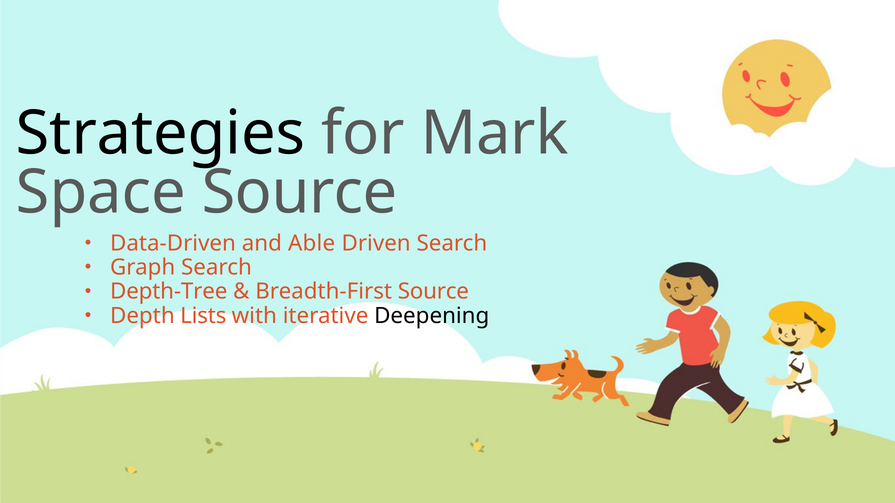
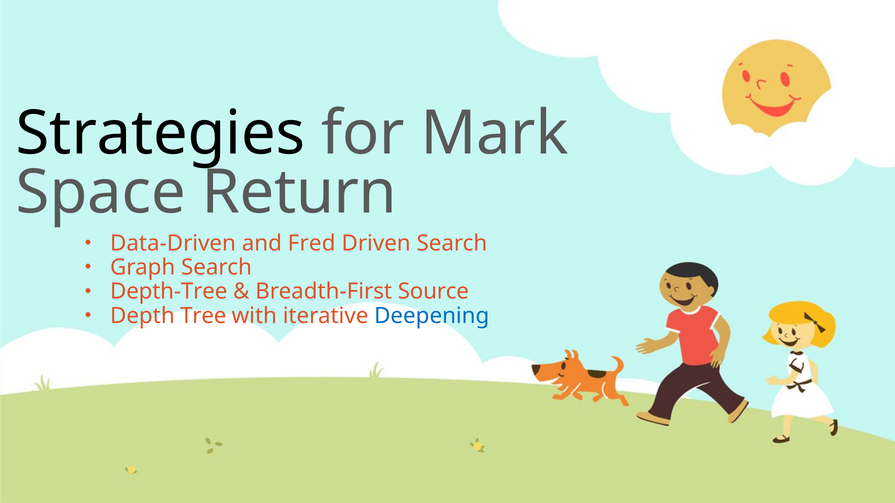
Space Source: Source -> Return (299, 193)
Able: Able -> Fred (312, 244)
Lists: Lists -> Tree (203, 316)
Deepening colour: black -> blue (432, 316)
